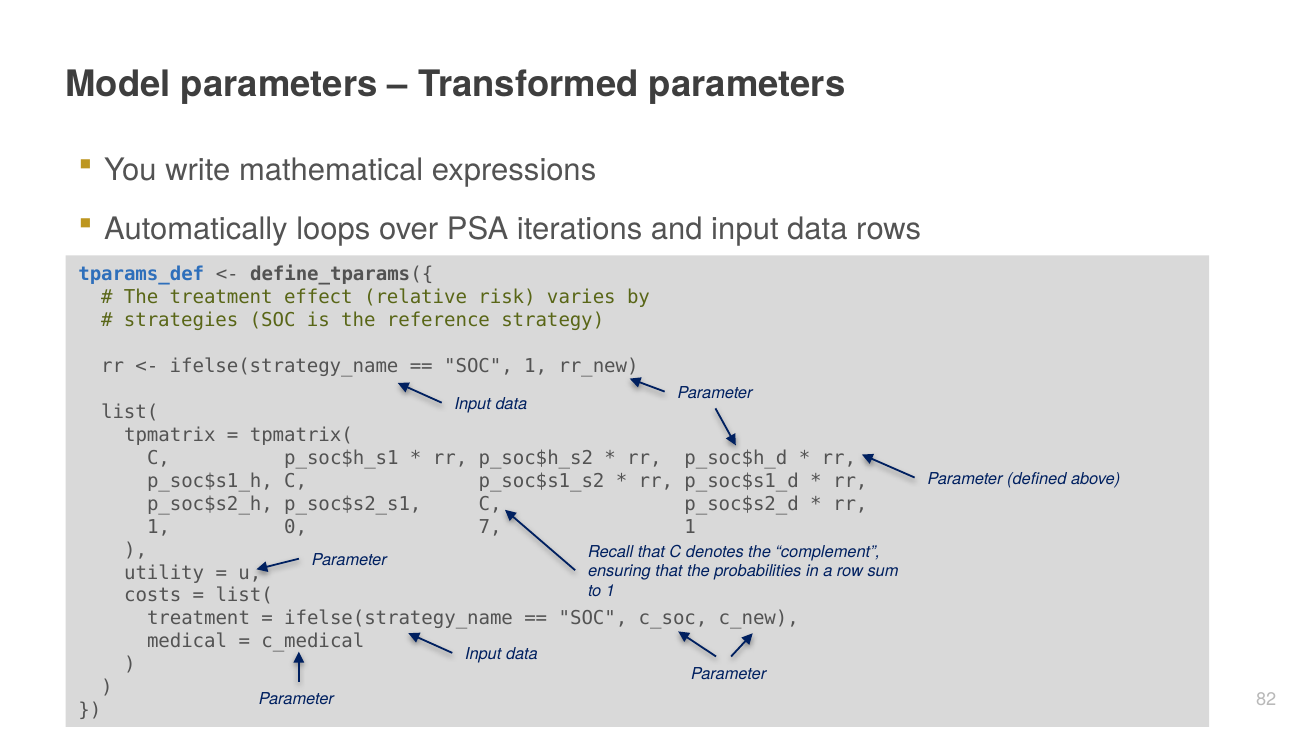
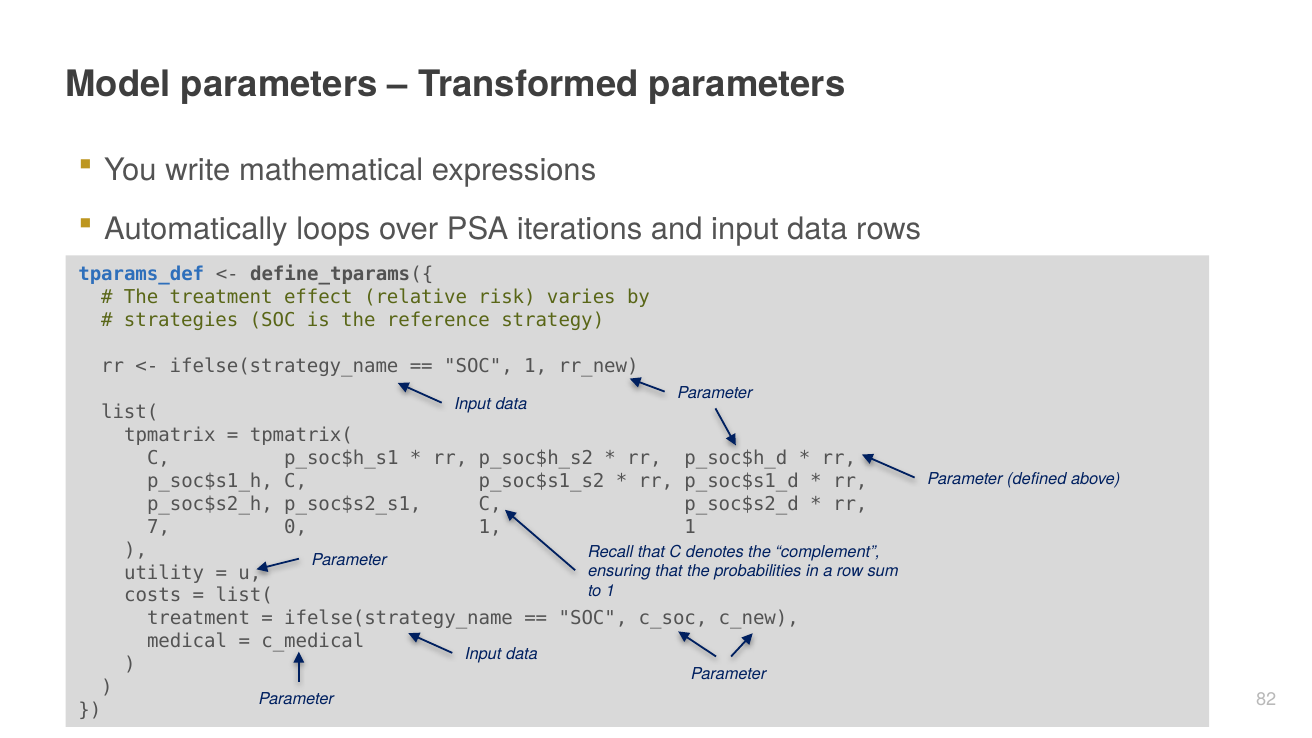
1: 1 -> 7 (159, 527)
0 7: 7 -> 1 (490, 527)
